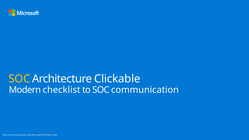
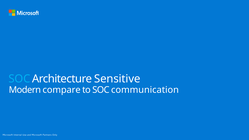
SOC colour: yellow -> light blue (19, 79)
Clickable: Clickable -> Sensitive (117, 79)
checklist: checklist -> compare (62, 90)
